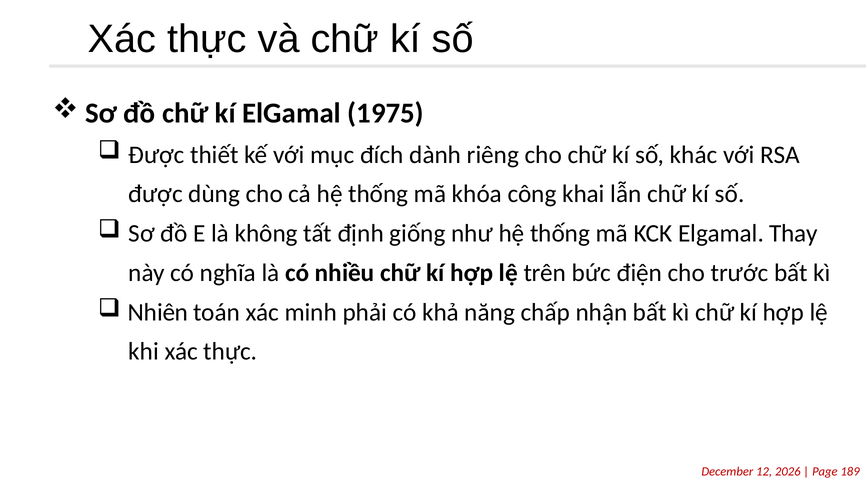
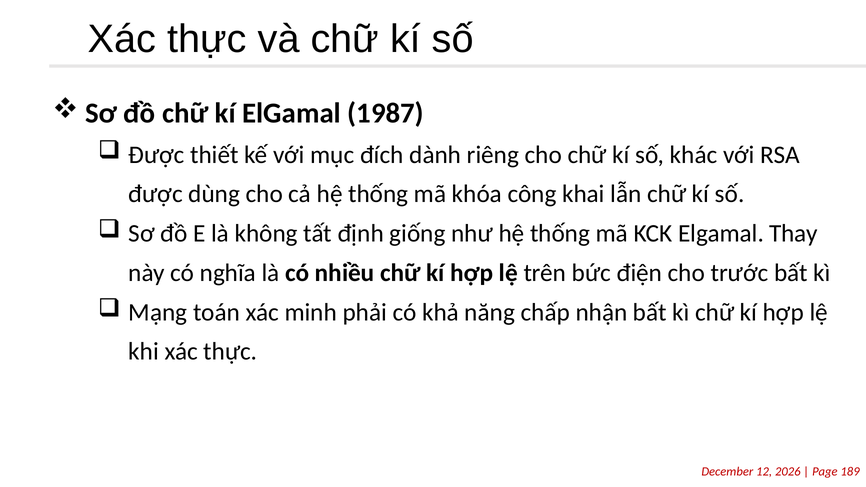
1975: 1975 -> 1987 (386, 113)
Nhiên: Nhiên -> Mạng (158, 312)
